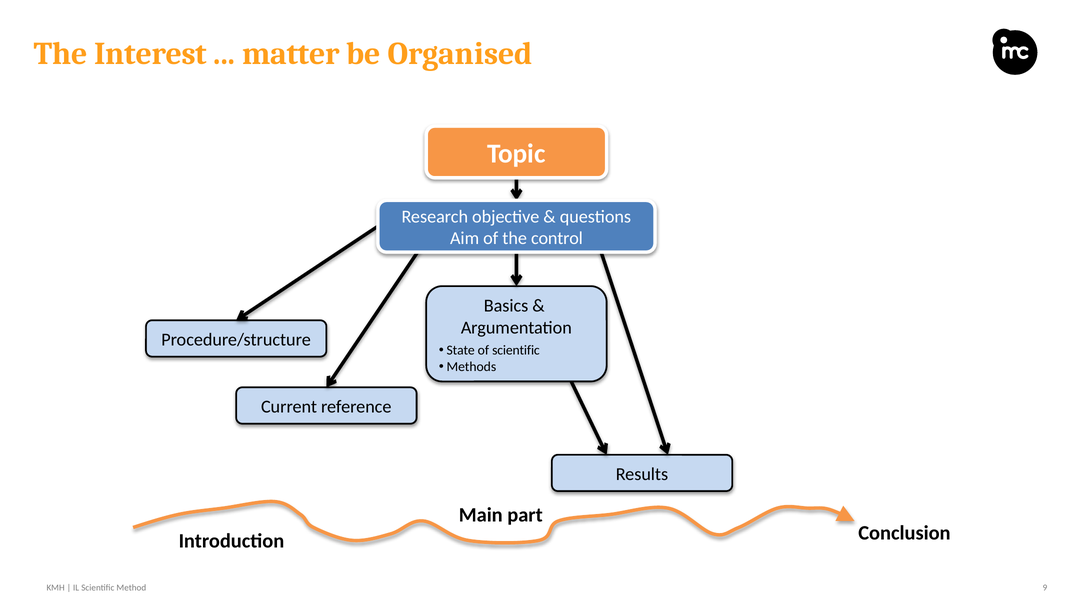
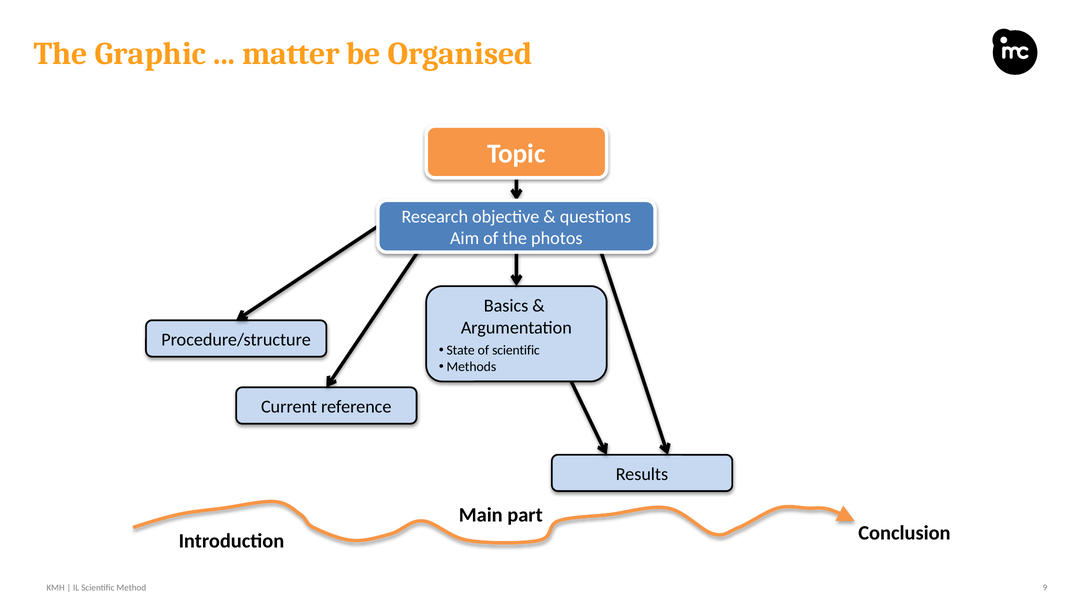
Interest: Interest -> Graphic (150, 54)
control: control -> photos (557, 238)
